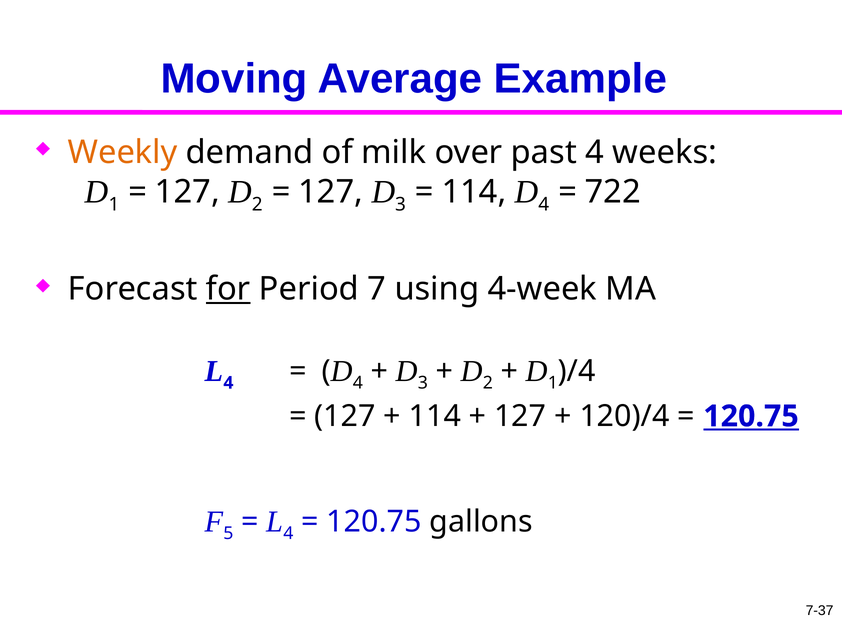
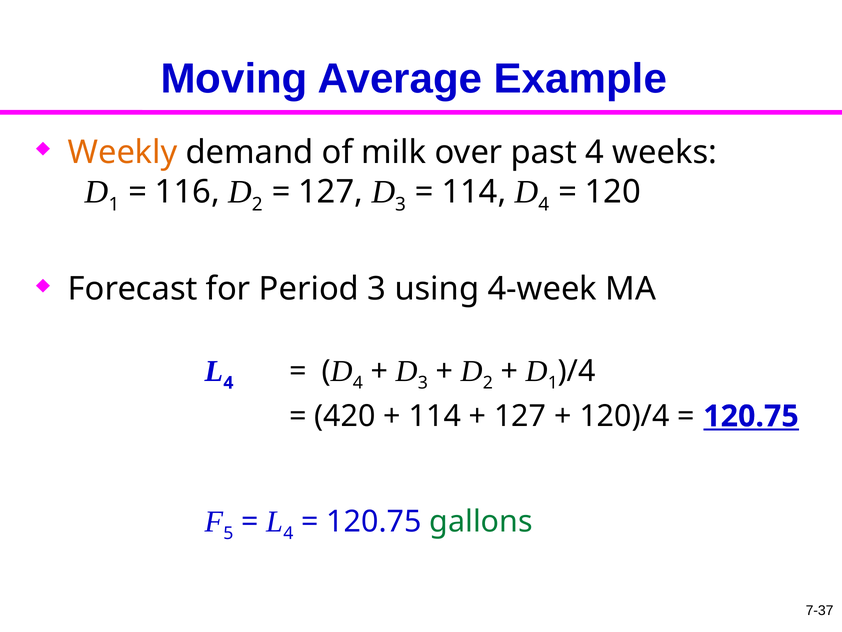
127: 127 -> 116 (187, 192)
722: 722 -> 120 (613, 192)
for underline: present -> none (228, 289)
Period 7: 7 -> 3 (377, 289)
127: 127 -> 420 (345, 416)
gallons colour: black -> green (481, 521)
